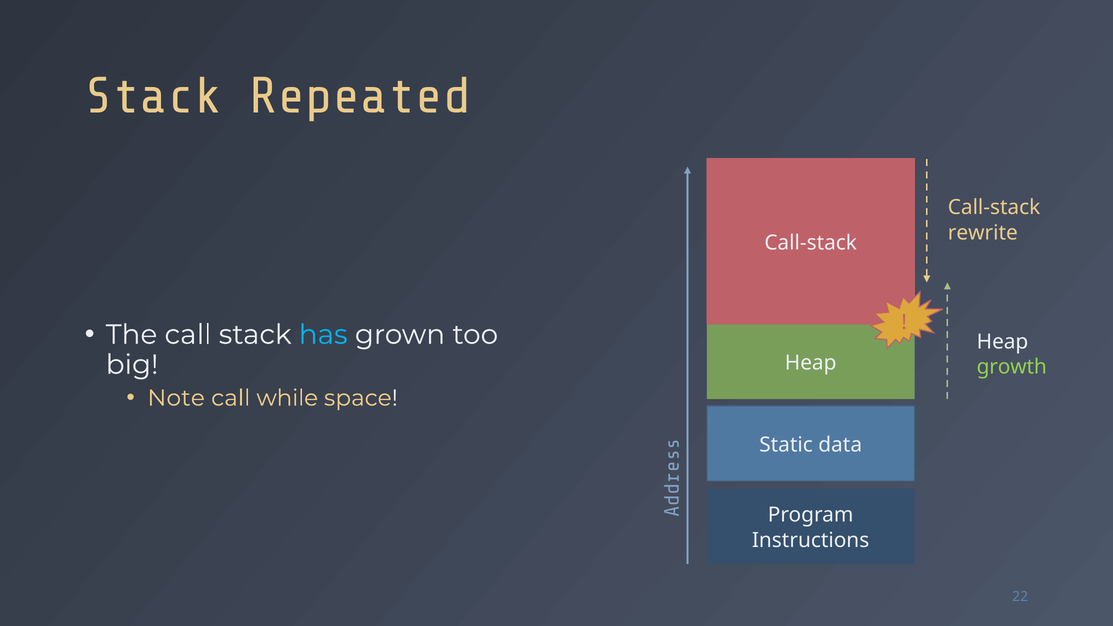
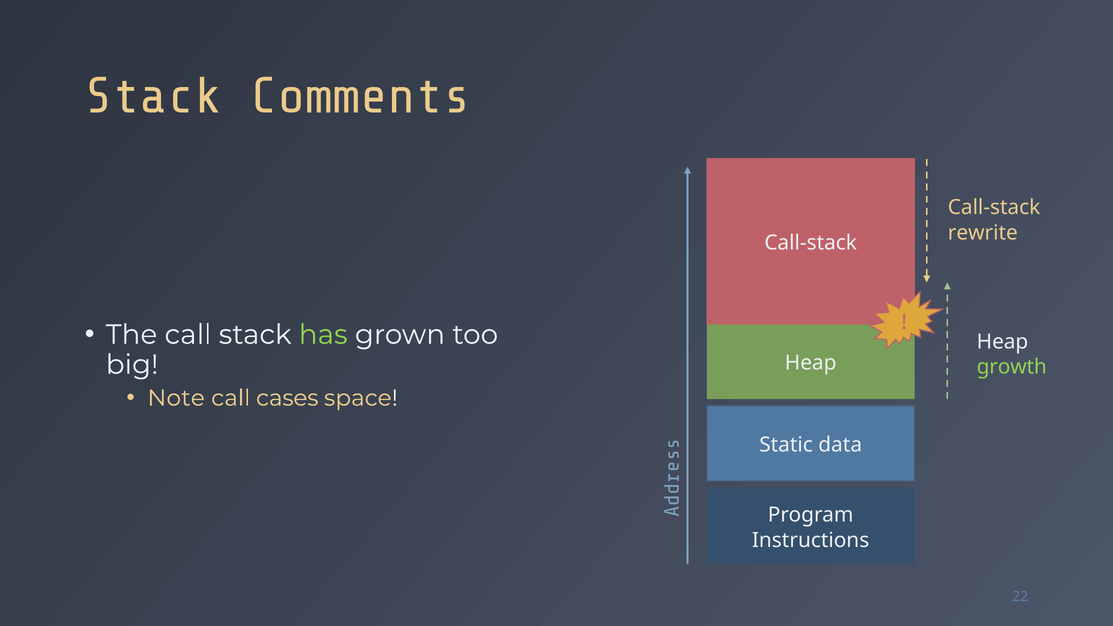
Repeated: Repeated -> Comments (360, 96)
has colour: light blue -> light green (323, 335)
while: while -> cases (287, 398)
